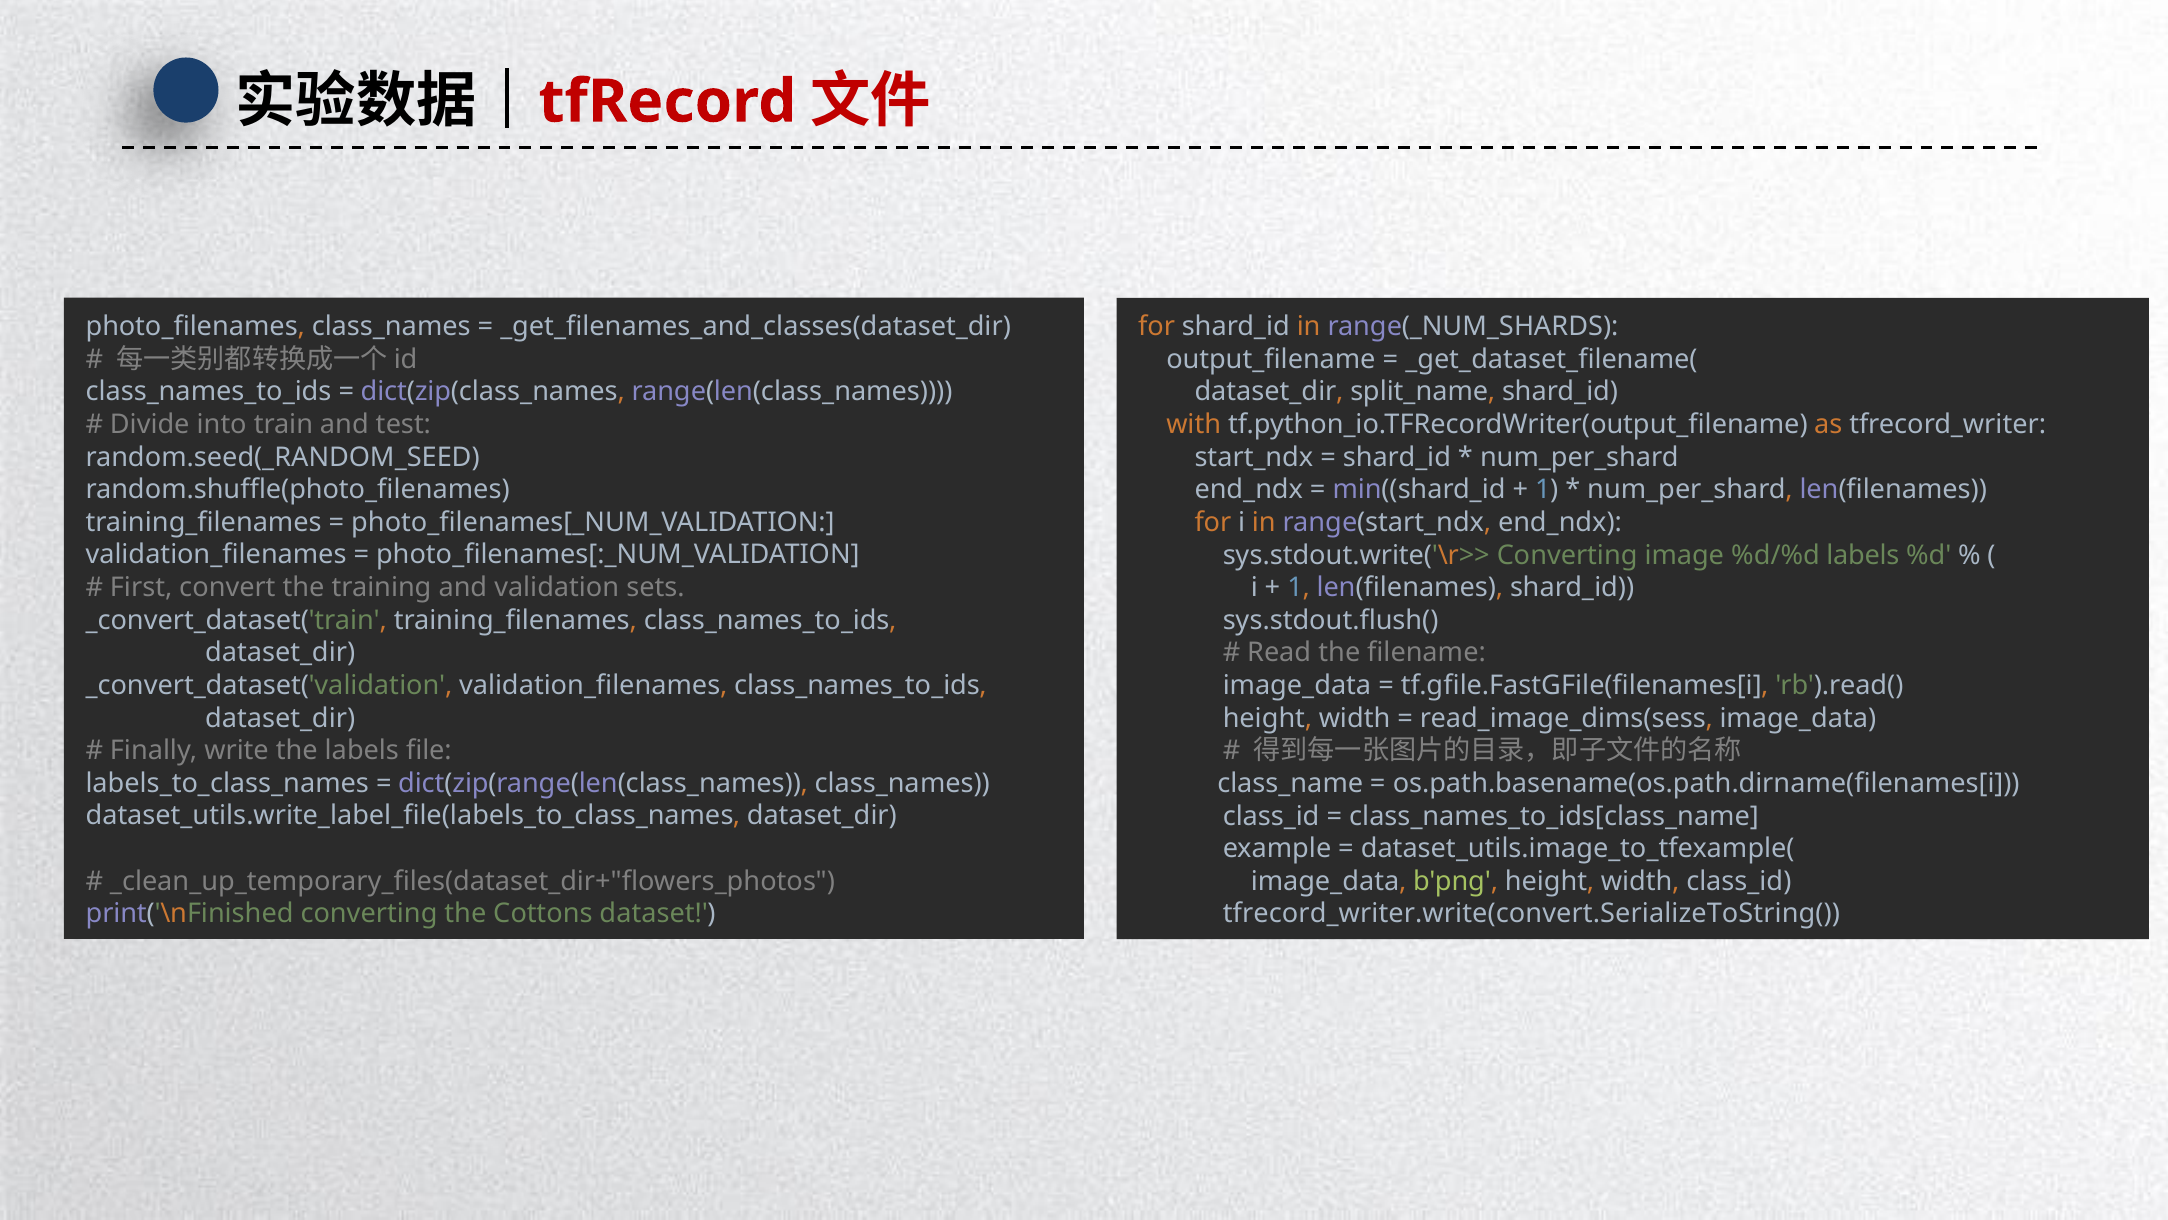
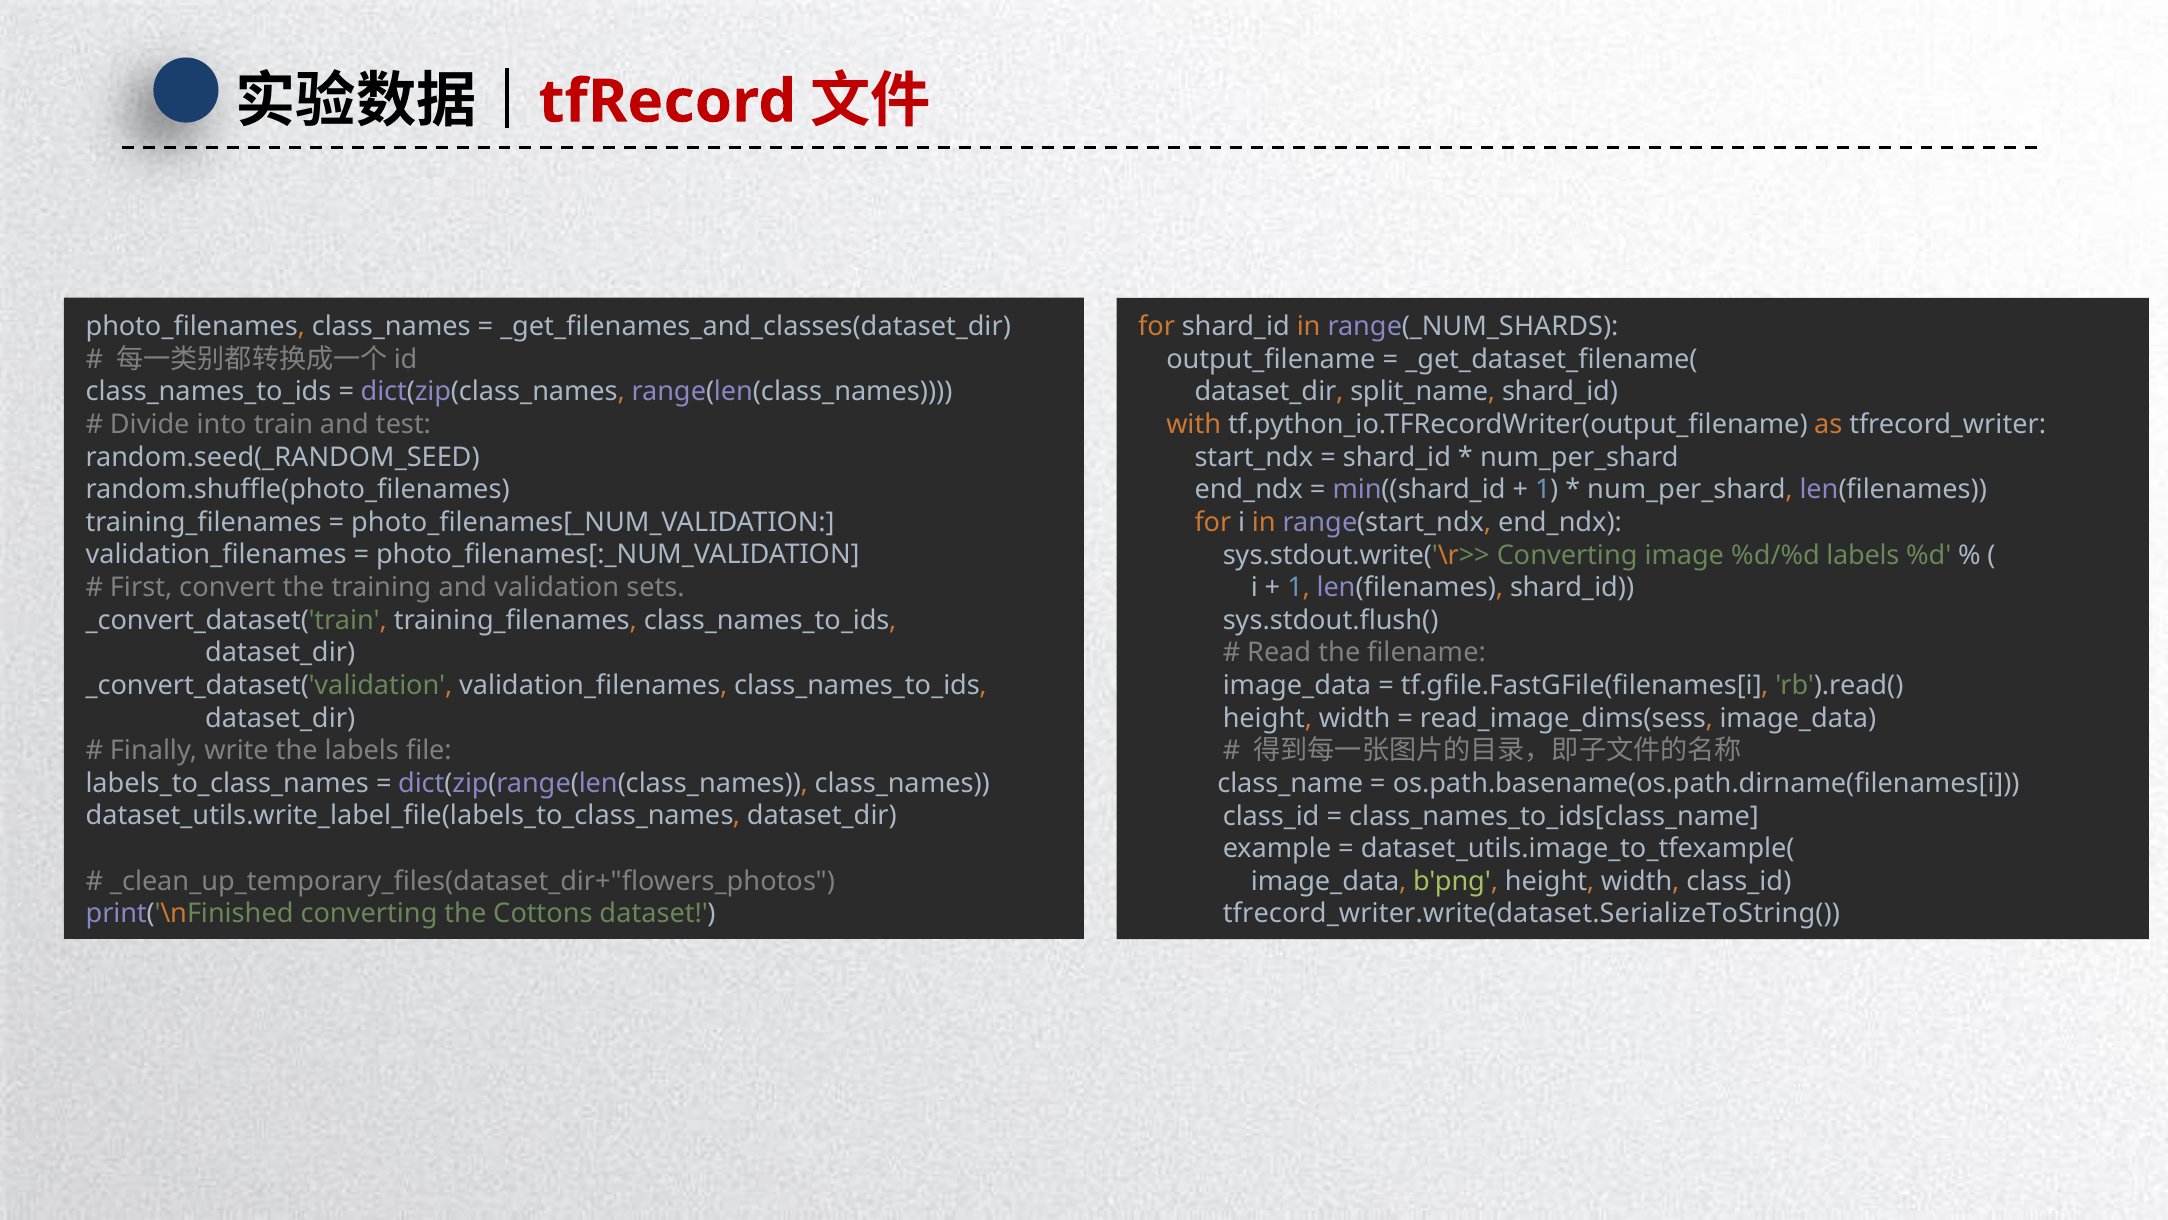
tfrecord_writer.write(convert.SerializeToString(: tfrecord_writer.write(convert.SerializeToString( -> tfrecord_writer.write(dataset.SerializeToString( (1531, 914)
